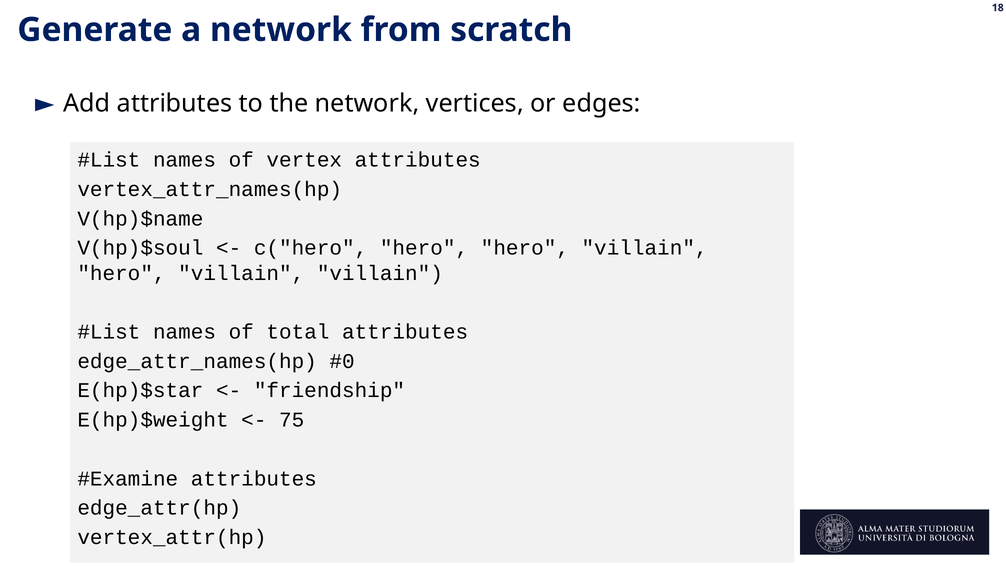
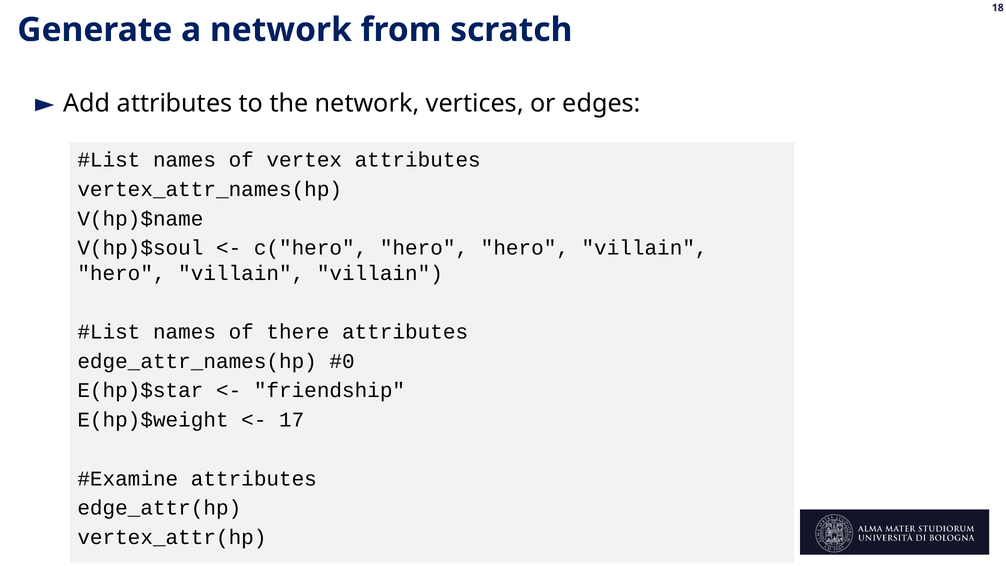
total: total -> there (298, 332)
75: 75 -> 17 (292, 420)
